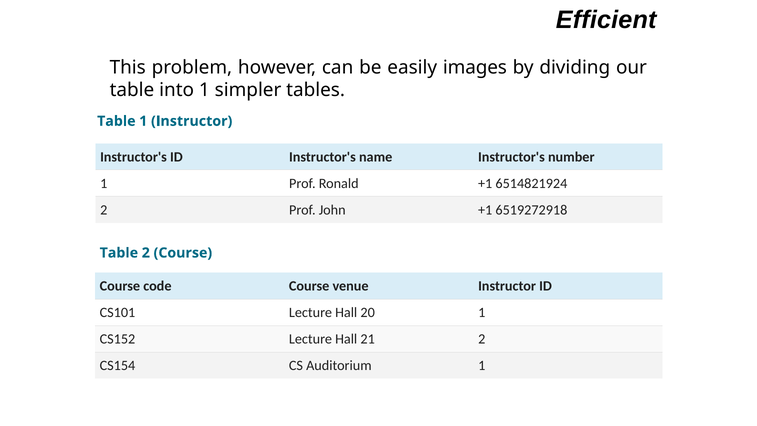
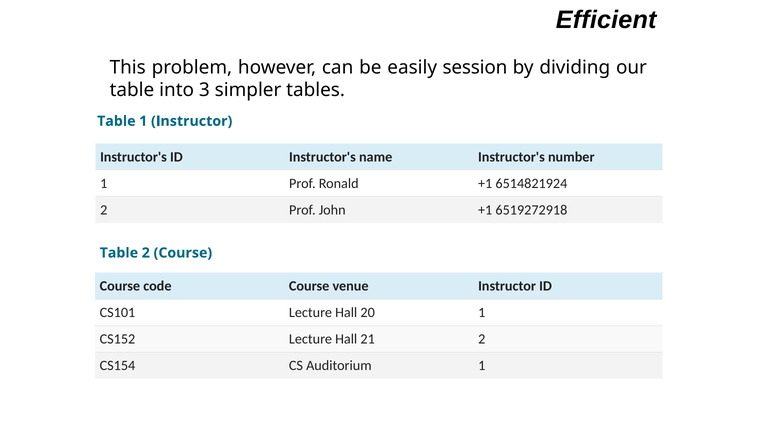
images: images -> session (475, 68)
into 1: 1 -> 3 (204, 90)
